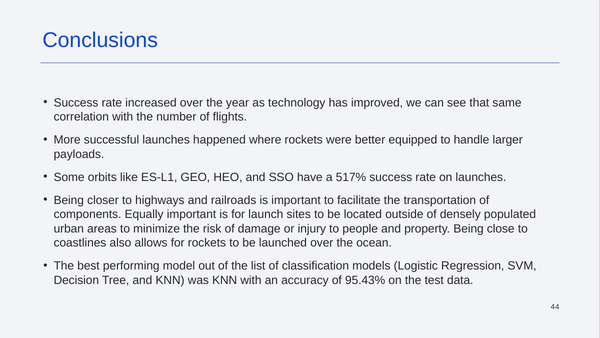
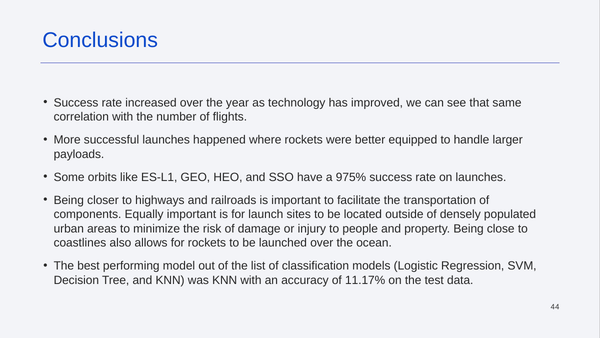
517%: 517% -> 975% (351, 177)
95.43%: 95.43% -> 11.17% (365, 280)
